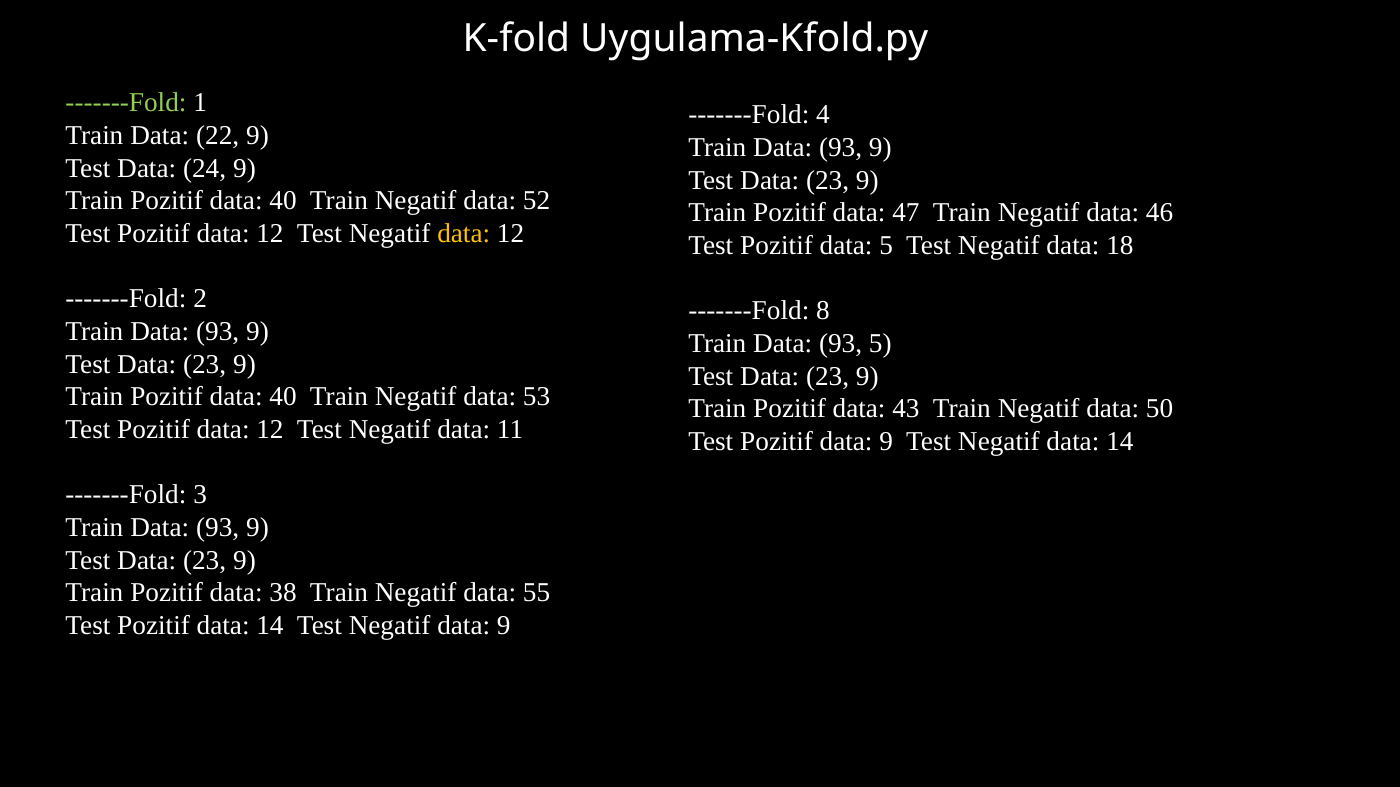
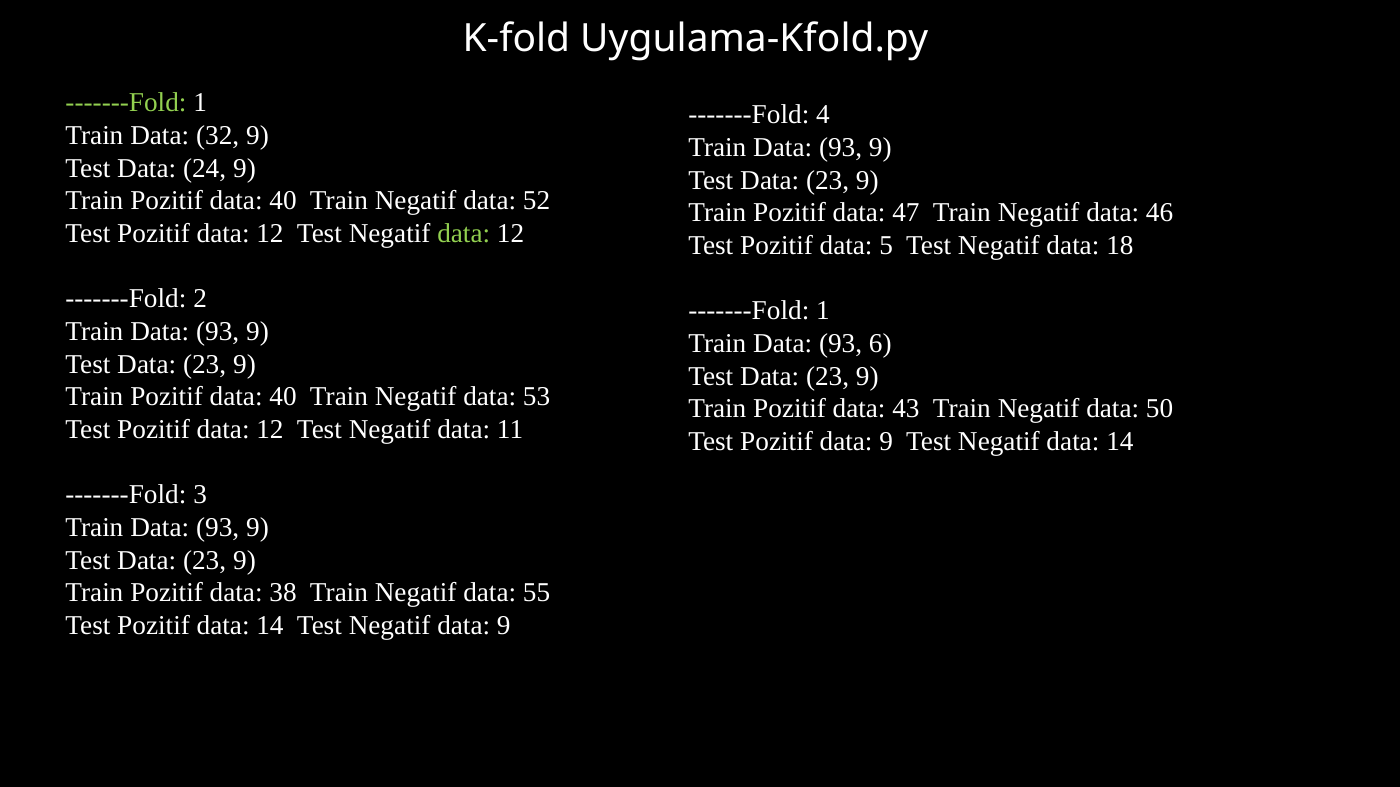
22: 22 -> 32 (218, 136)
data colour: yellow -> light green (464, 234)
8: 8 -> 1 (823, 311)
93 5: 5 -> 6 (880, 344)
